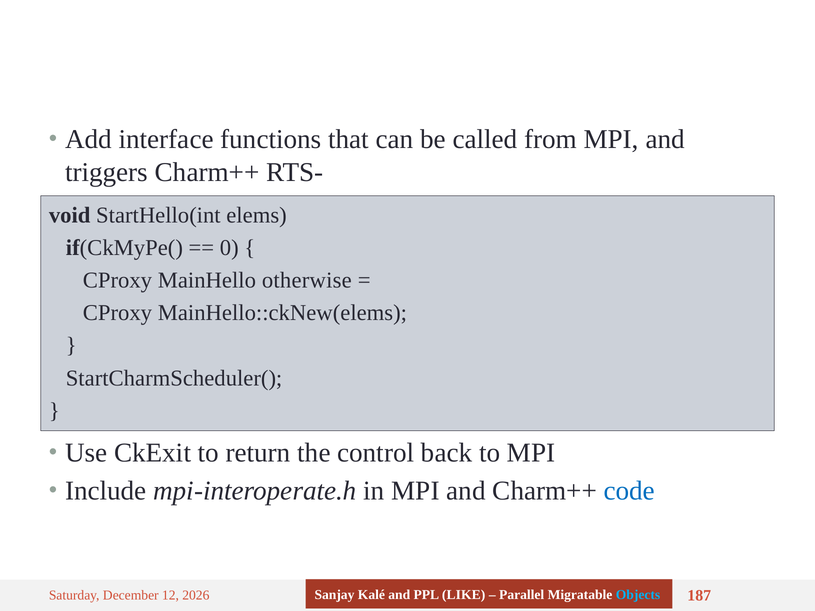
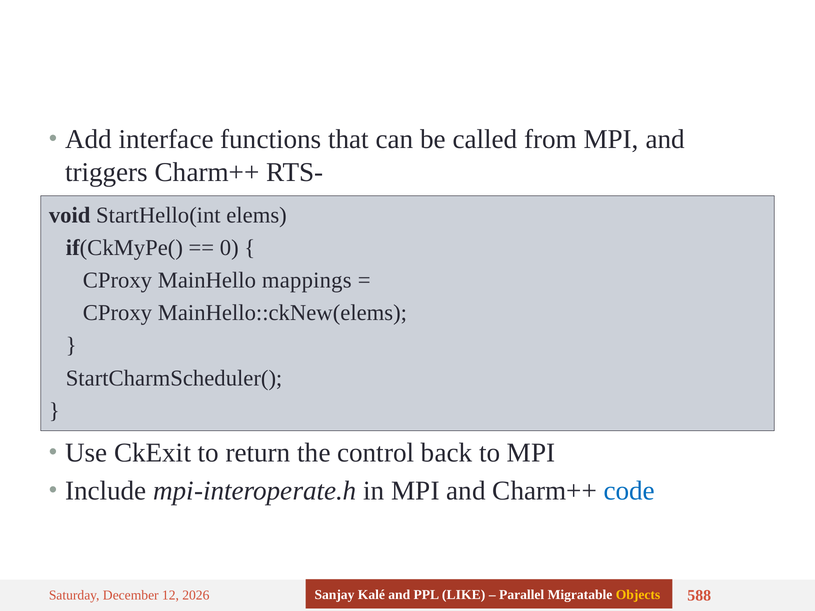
otherwise: otherwise -> mappings (307, 280)
Objects colour: light blue -> yellow (638, 595)
187: 187 -> 588 (699, 596)
